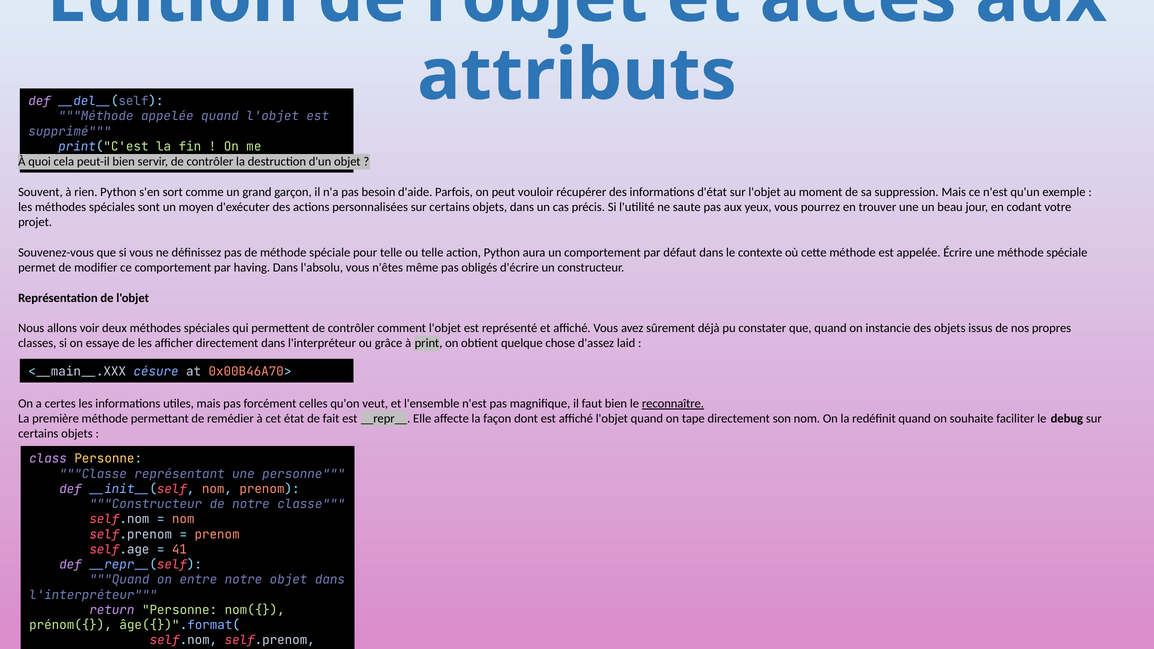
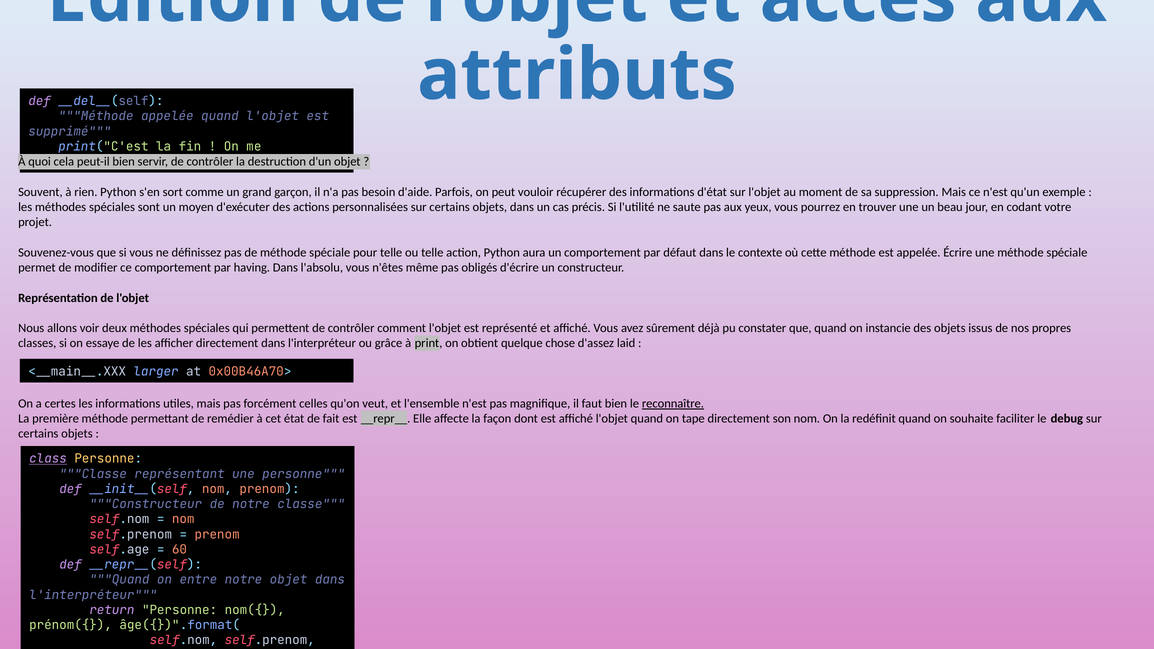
césure: césure -> larger (156, 372)
class underline: none -> present (48, 459)
41: 41 -> 60 (179, 550)
